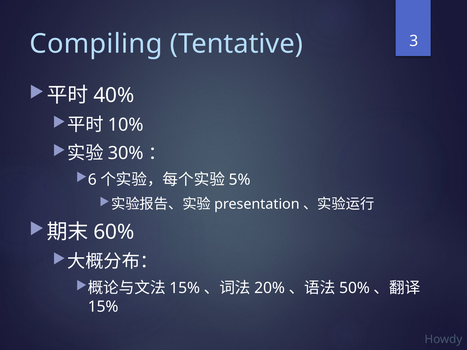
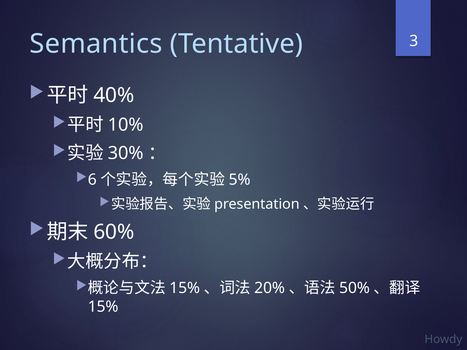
Compiling: Compiling -> Semantics (96, 44)
